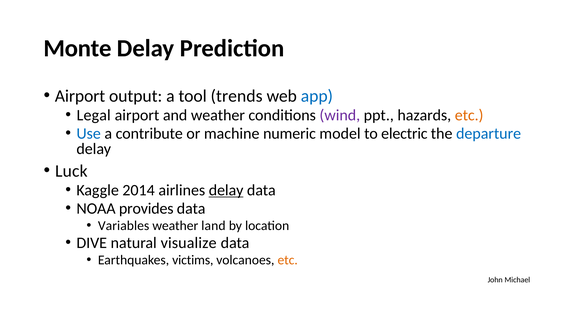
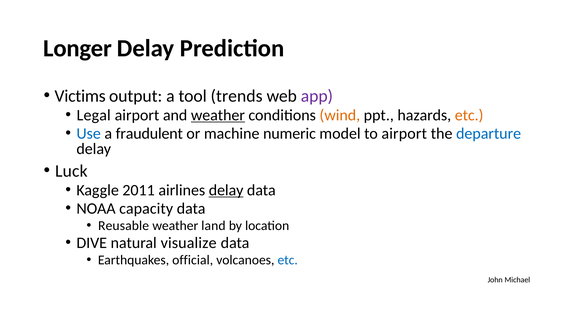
Monte: Monte -> Longer (78, 48)
Airport: Airport -> Victims (80, 96)
app colour: blue -> purple (317, 96)
weather underline: none -> present (218, 115)
wind colour: purple -> orange (340, 115)
contribute: contribute -> fraudulent (149, 133)
to electric: electric -> airport (404, 133)
2014: 2014 -> 2011 (139, 190)
provides: provides -> capacity (146, 208)
Variables: Variables -> Reusable (124, 226)
victims: victims -> official (193, 260)
etc colour: orange -> blue (288, 260)
